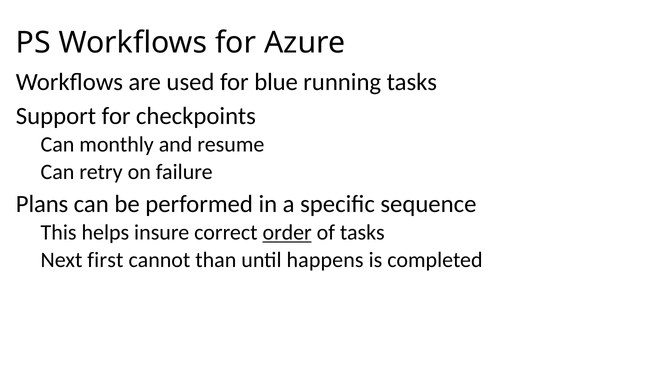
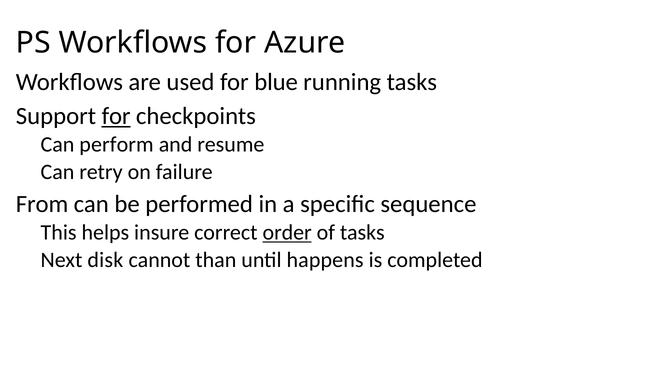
for underline: none -> present (116, 116)
monthly: monthly -> perform (117, 145)
Plans: Plans -> From (42, 204)
first: first -> disk (105, 260)
